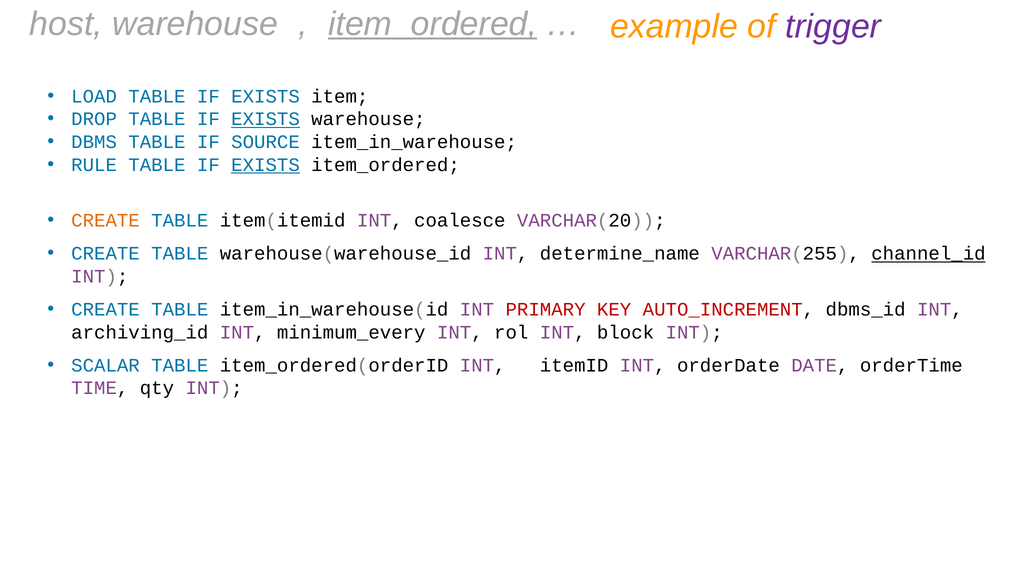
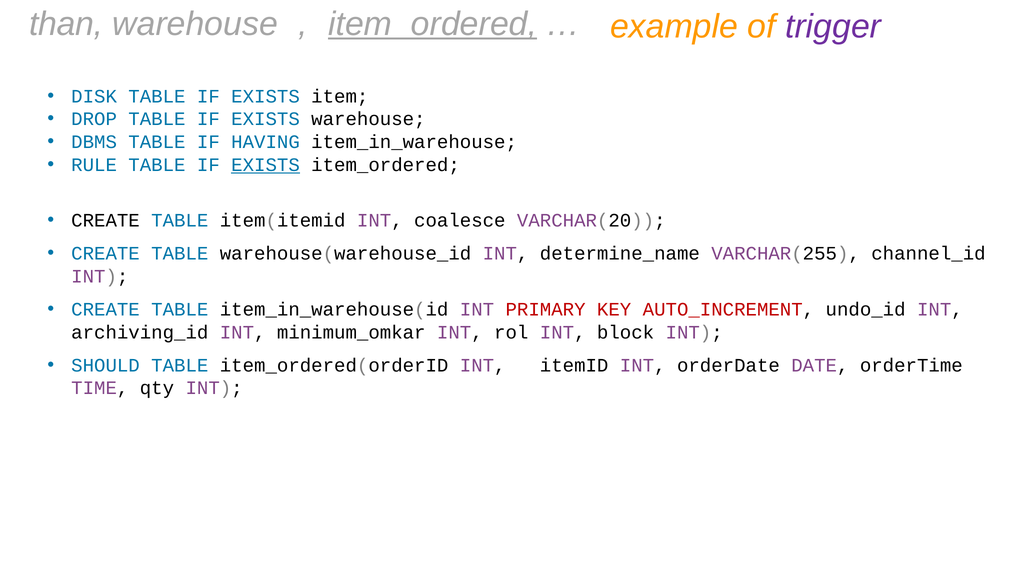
host: host -> than (66, 24)
LOAD: LOAD -> DISK (94, 96)
EXISTS underline: present -> none (266, 119)
SOURCE: SOURCE -> HAVING (266, 142)
CREATE colour: orange -> black (106, 221)
channel_id underline: present -> none (928, 254)
dbms_id: dbms_id -> undo_id (866, 310)
minimum_every: minimum_every -> minimum_omkar (351, 333)
SCALAR: SCALAR -> SHOULD (106, 366)
